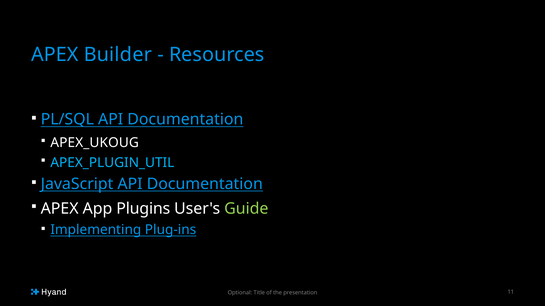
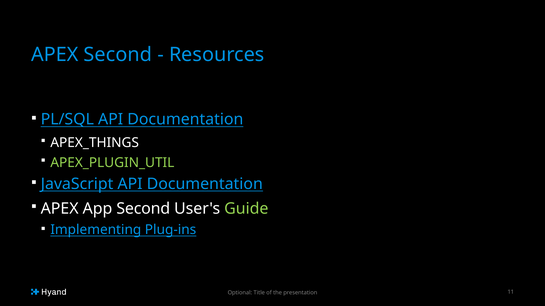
APEX Builder: Builder -> Second (118, 55)
APEX_UKOUG: APEX_UKOUG -> APEX_THINGS (95, 143)
APEX_PLUGIN_UTIL colour: light blue -> light green (112, 163)
App Plugins: Plugins -> Second (143, 209)
